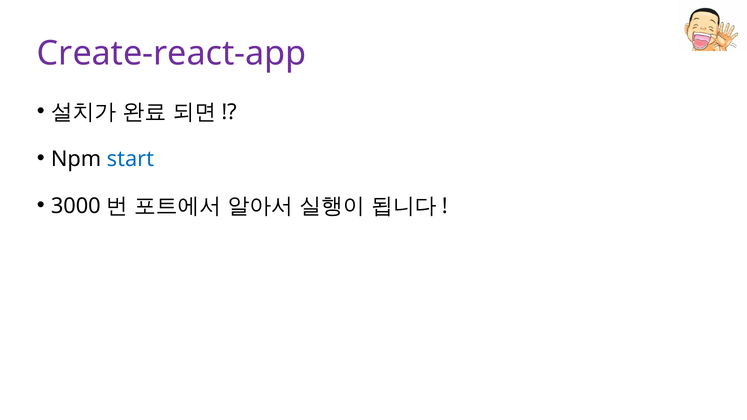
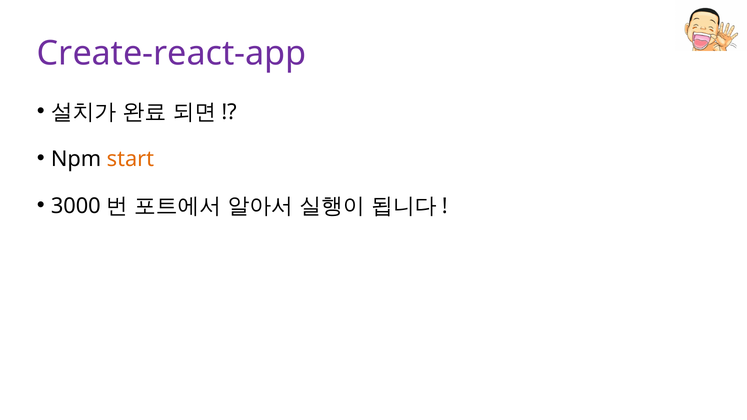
start colour: blue -> orange (130, 159)
